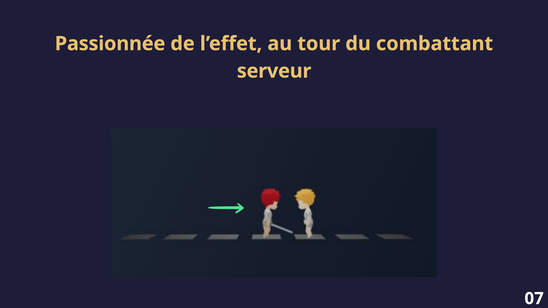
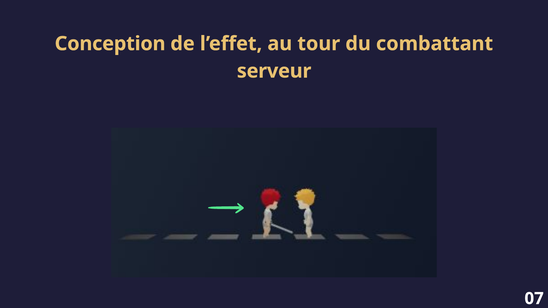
Passionnée: Passionnée -> Conception (110, 44)
